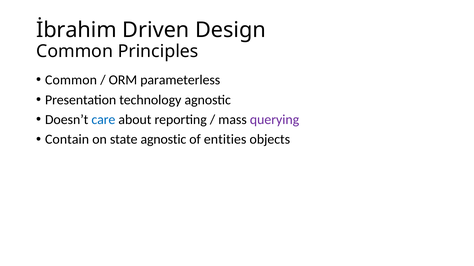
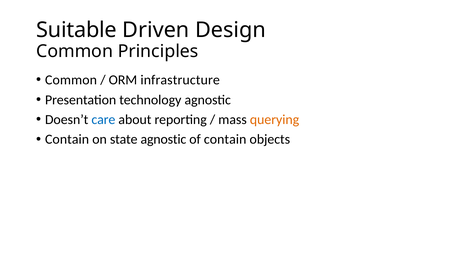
İbrahim: İbrahim -> Suitable (76, 30)
parameterless: parameterless -> infrastructure (180, 80)
querying colour: purple -> orange (275, 120)
of entities: entities -> contain (225, 140)
